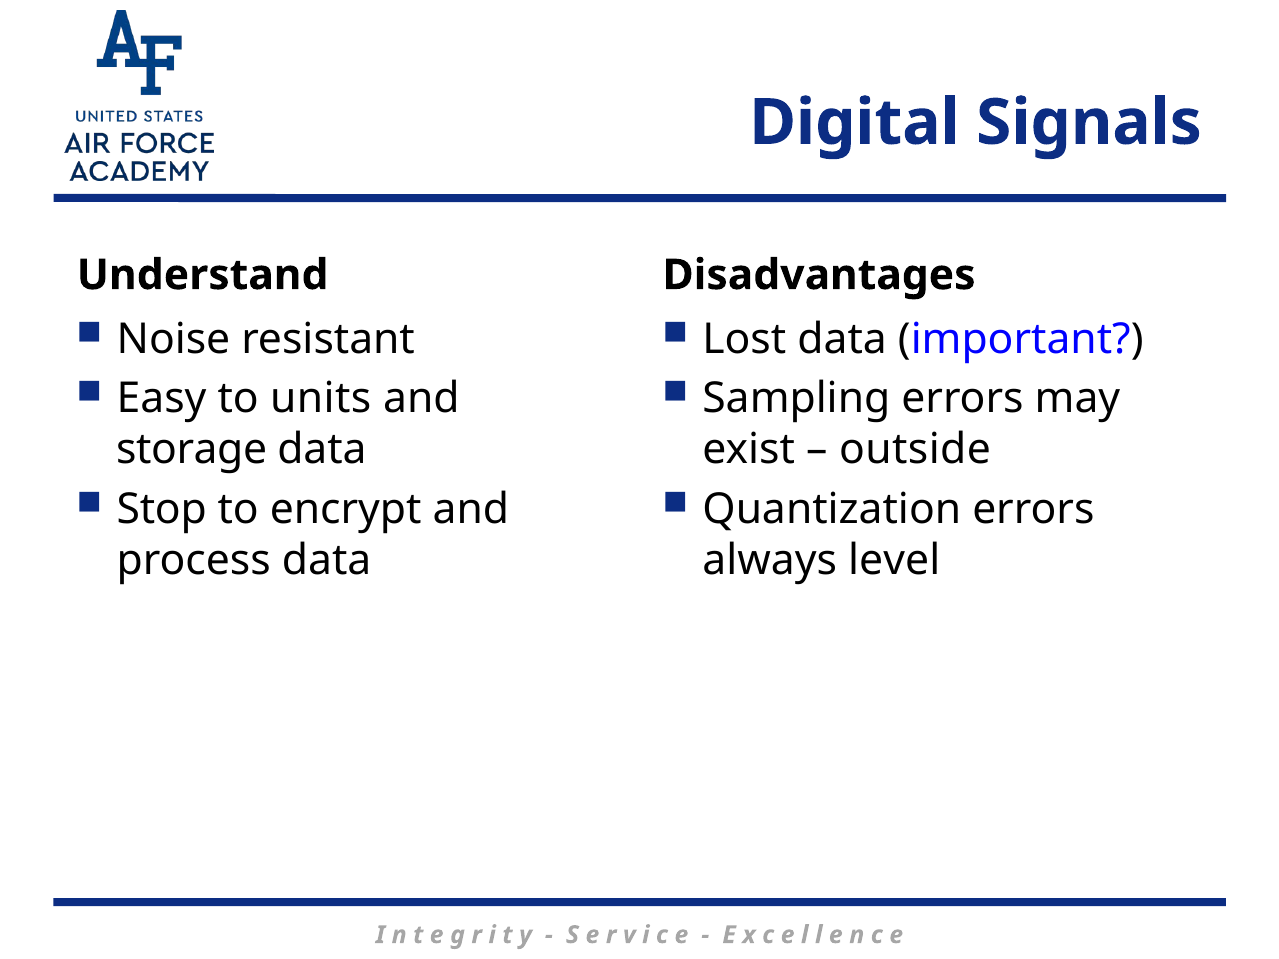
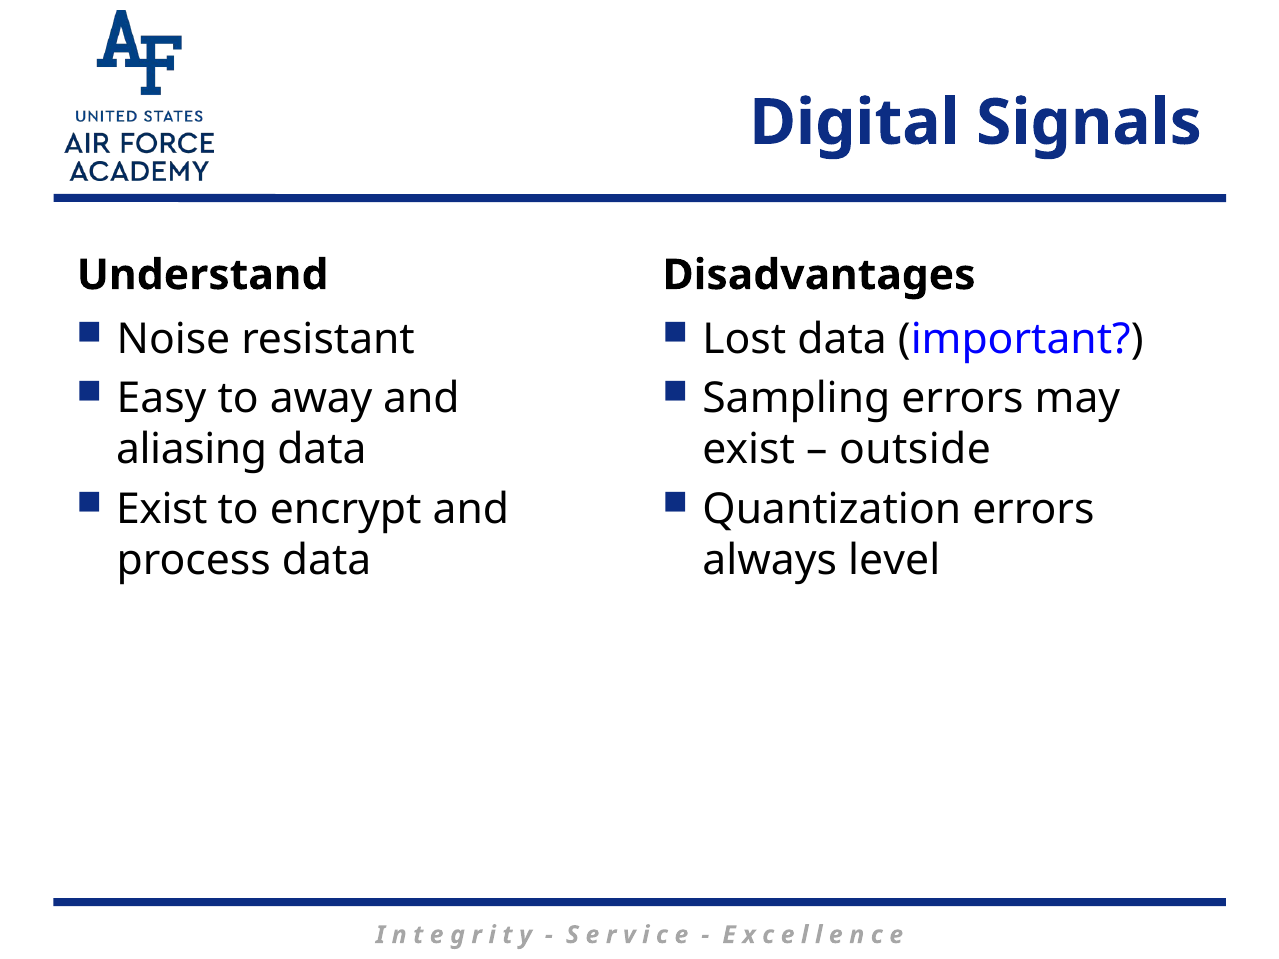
units: units -> away (321, 399)
storage: storage -> aliasing (192, 450)
Stop: Stop -> Exist (162, 510)
